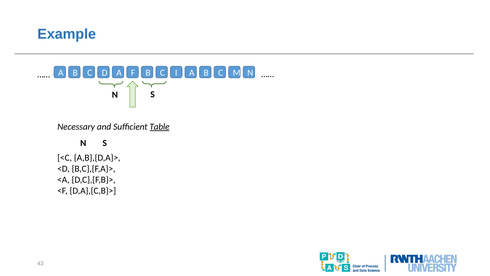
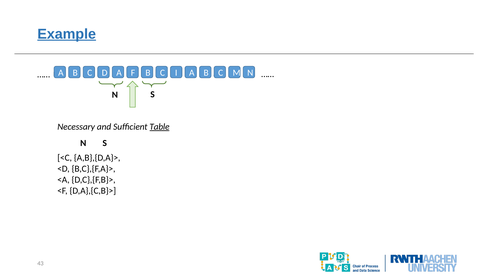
Example underline: none -> present (67, 34)
